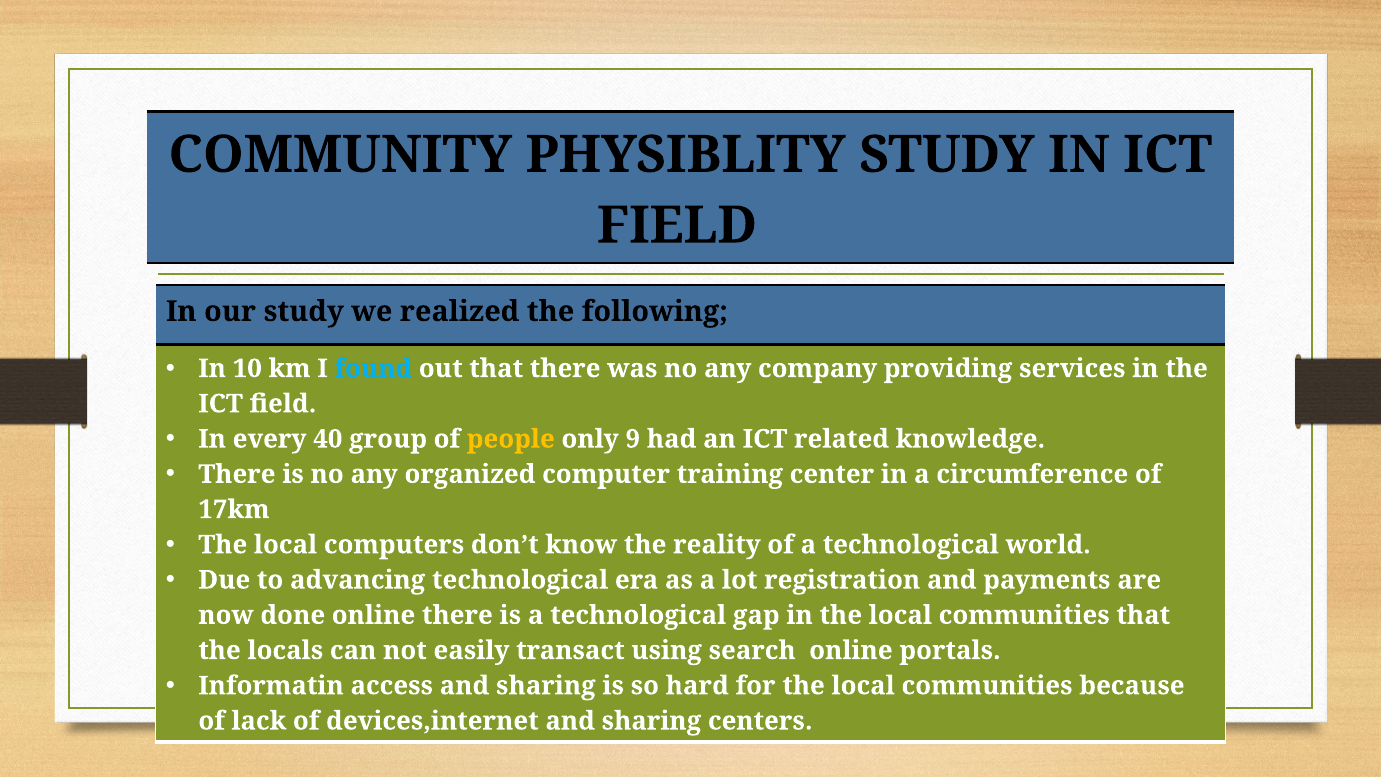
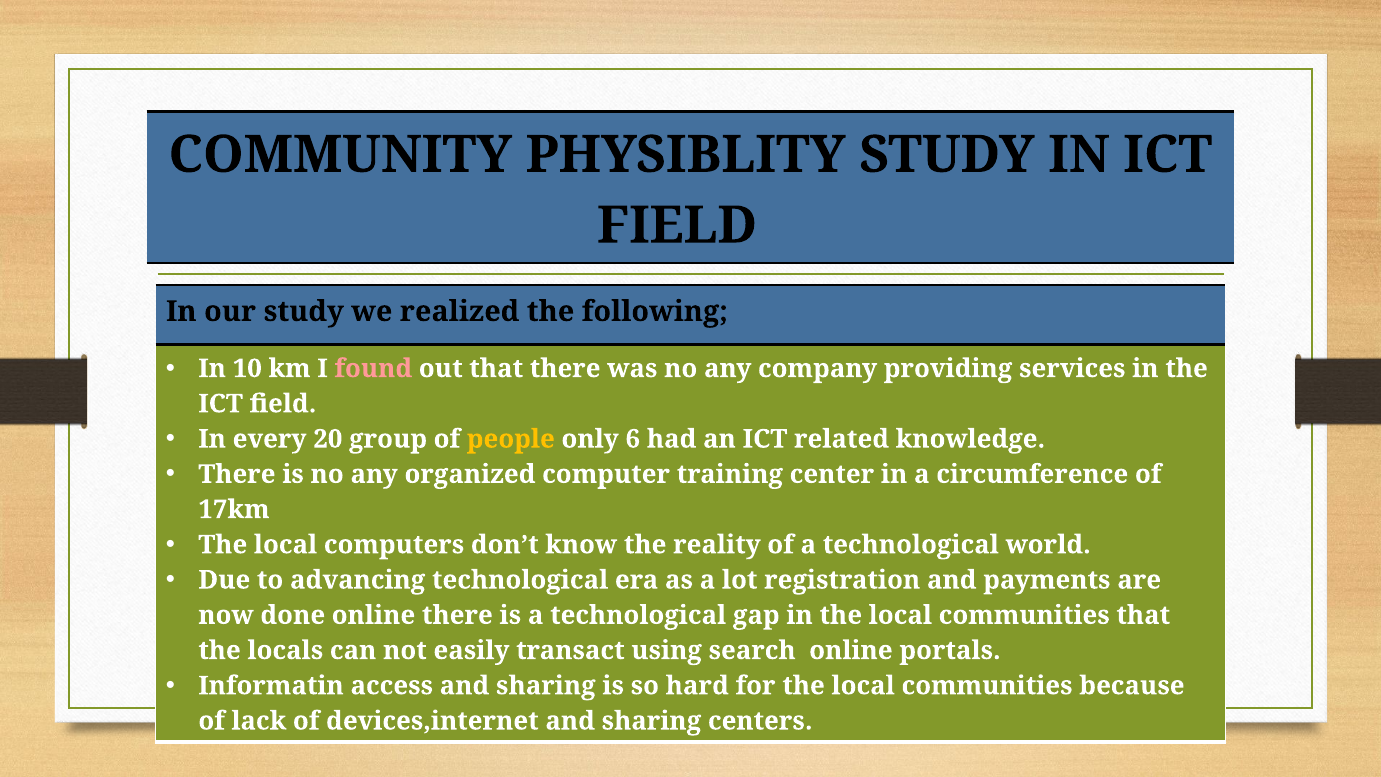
found colour: light blue -> pink (373, 368)
40: 40 -> 20 (328, 439)
9: 9 -> 6 (633, 439)
